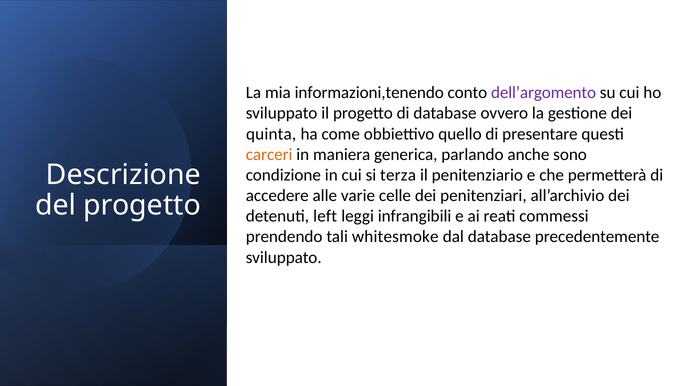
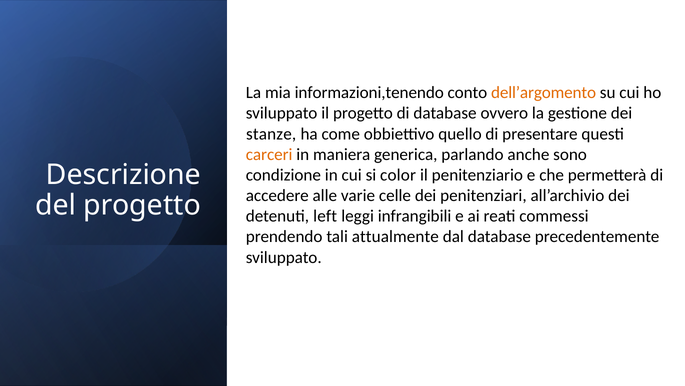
dell’argomento colour: purple -> orange (544, 93)
quinta: quinta -> stanze (271, 134)
terza: terza -> color (398, 175)
whitesmoke: whitesmoke -> attualmente (395, 236)
